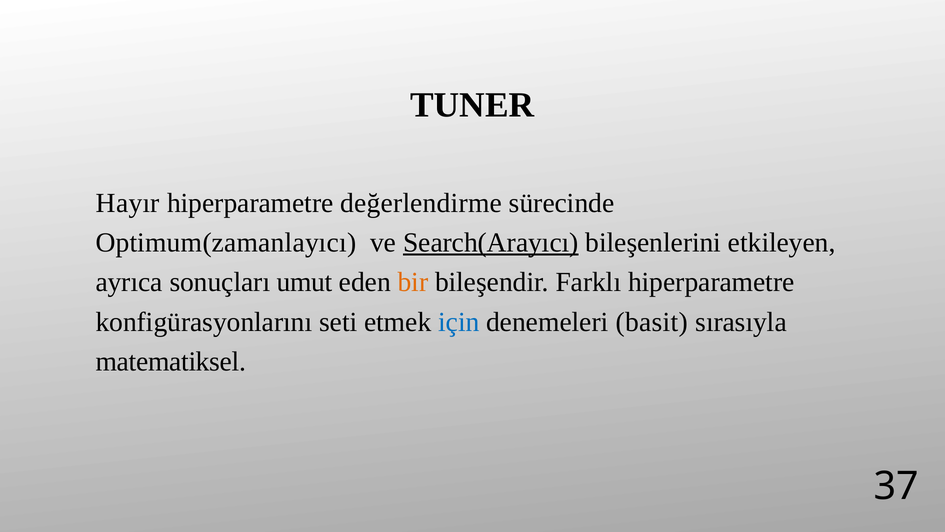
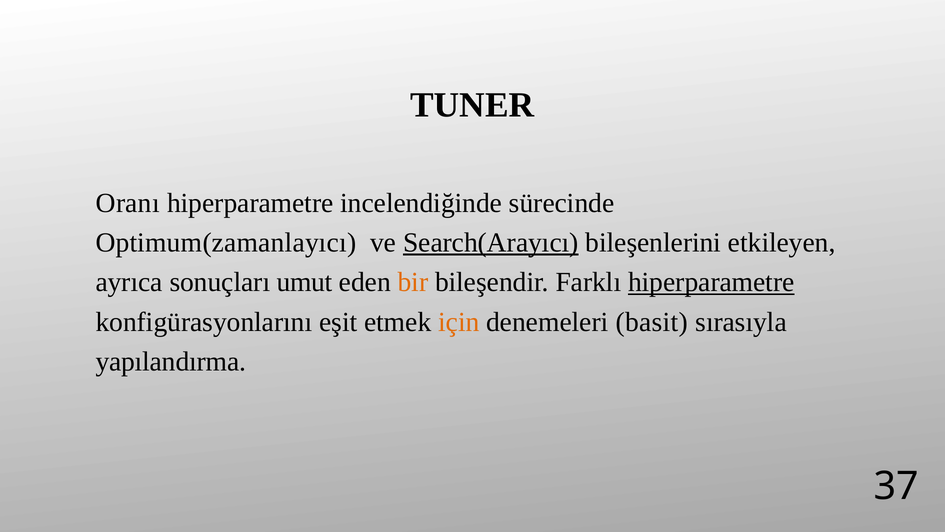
Hayır: Hayır -> Oranı (128, 203)
değerlendirme: değerlendirme -> incelendiğinde (421, 203)
hiperparametre underline: none -> present (711, 282)
seti: seti -> eşit (338, 322)
için colour: blue -> orange (459, 322)
matematiksel: matematiksel -> yapılandırma (171, 361)
